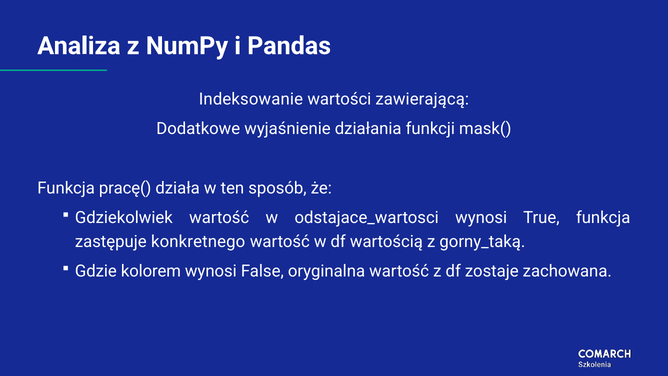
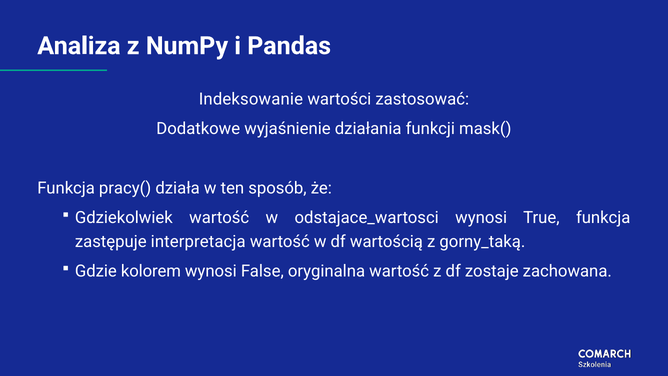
zawierającą: zawierającą -> zastosować (422, 99)
pracę(: pracę( -> pracy( (125, 188)
konkretnego: konkretnego -> interpretacja (198, 242)
